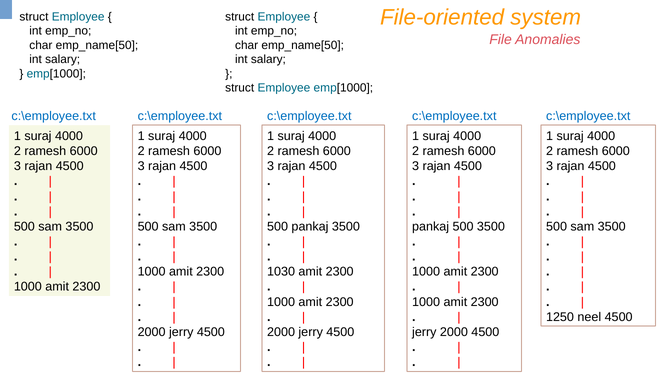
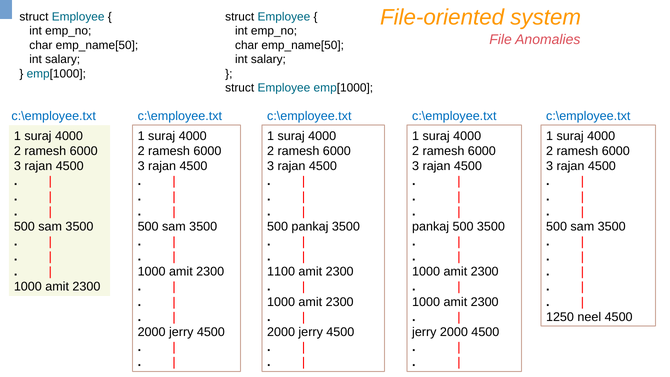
1030: 1030 -> 1100 (281, 272)
